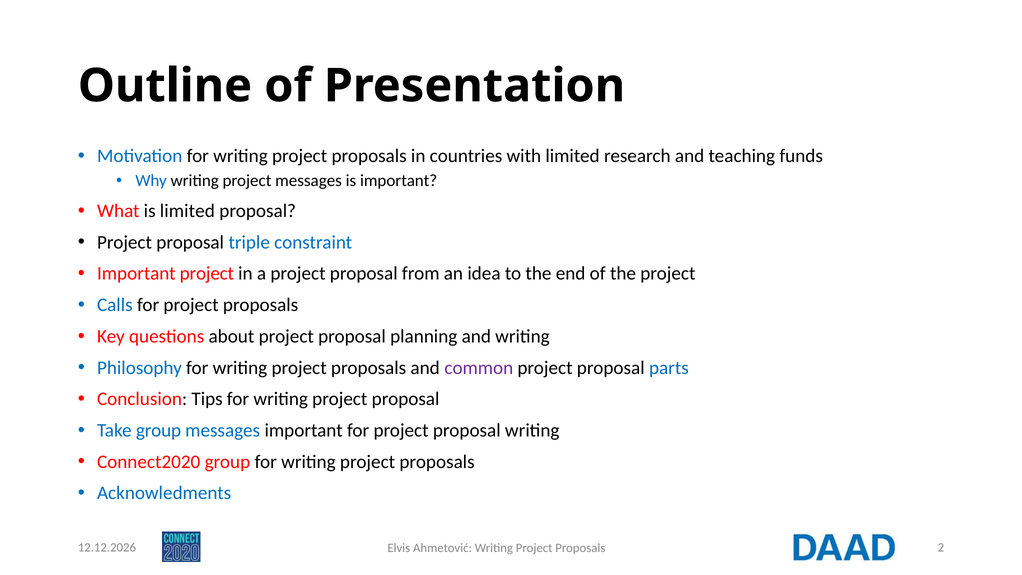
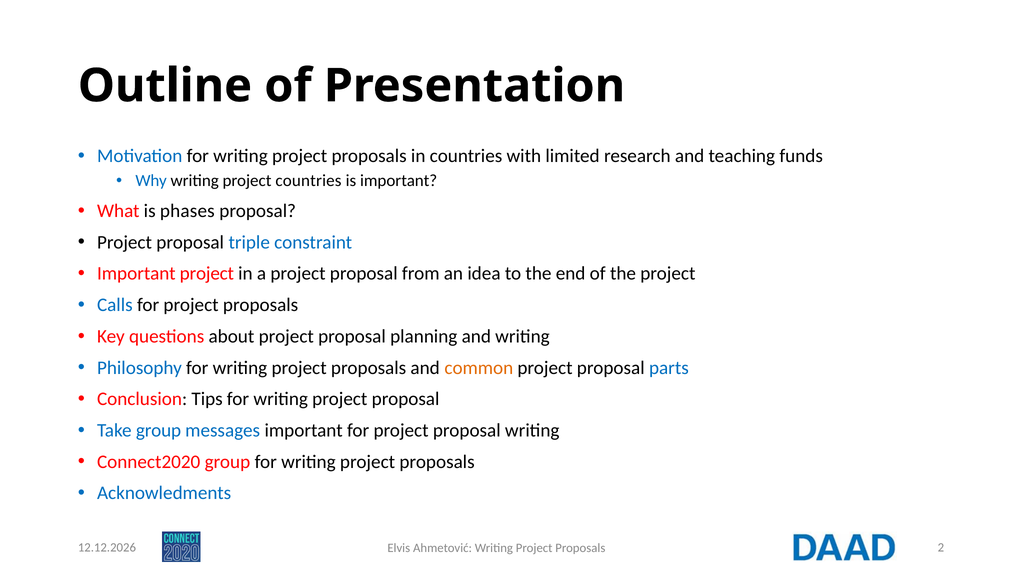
project messages: messages -> countries (308, 181)
is limited: limited -> phases (187, 211)
common colour: purple -> orange (479, 368)
